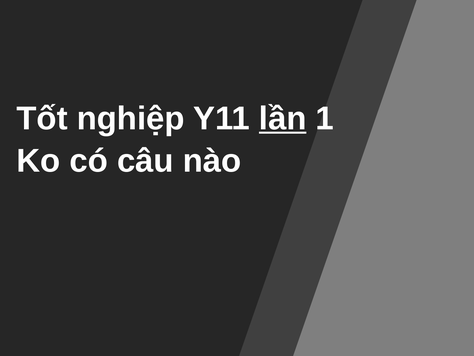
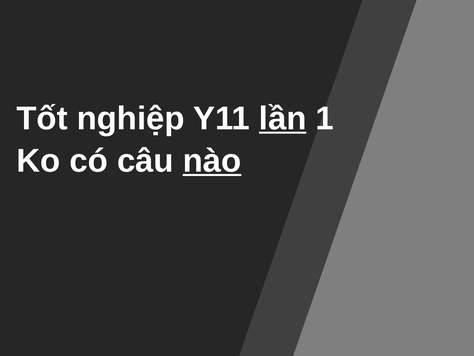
nào underline: none -> present (212, 161)
